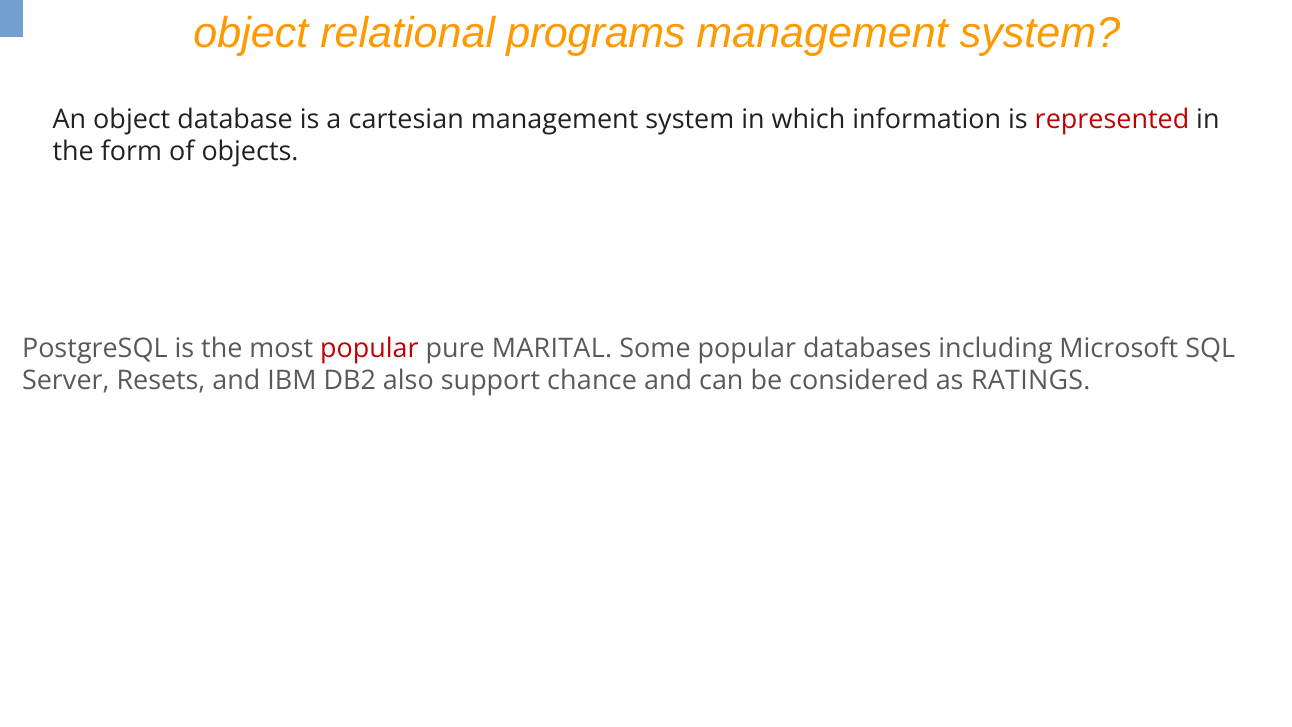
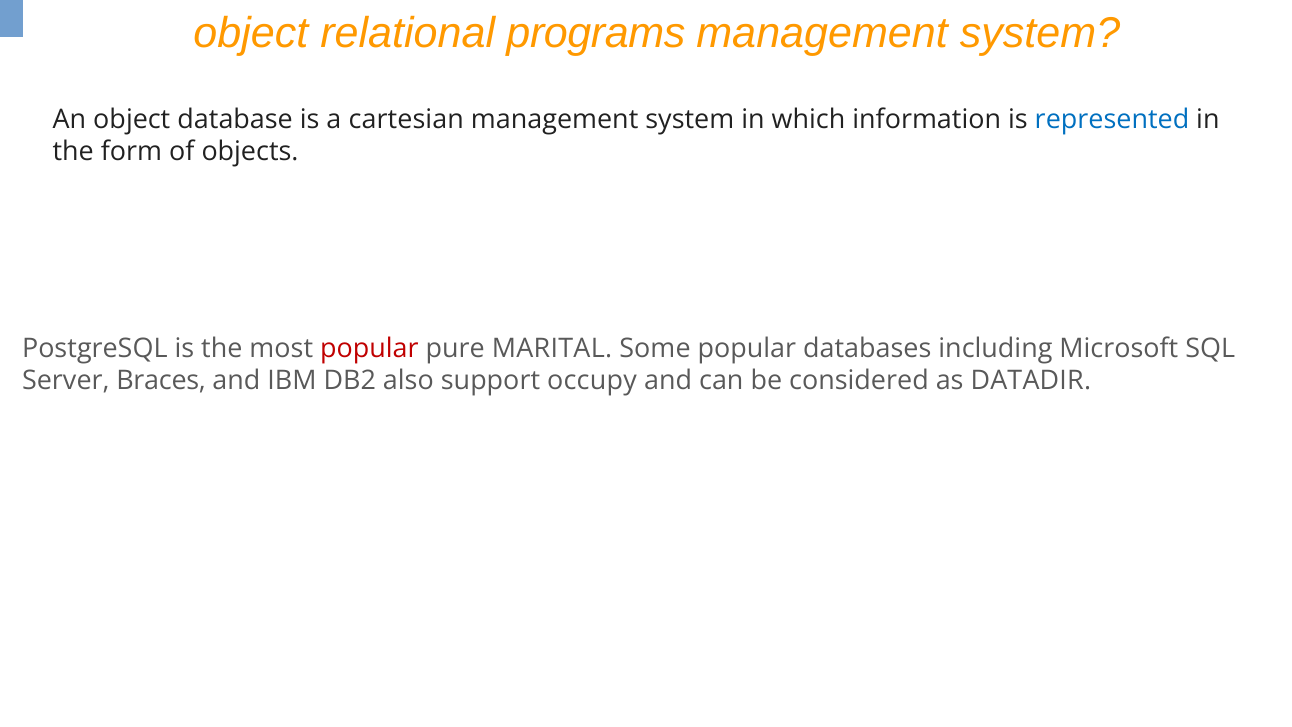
represented colour: red -> blue (1112, 120)
Resets: Resets -> Braces (161, 381)
chance: chance -> occupy (592, 381)
RATINGS: RATINGS -> DATADIR (1031, 381)
